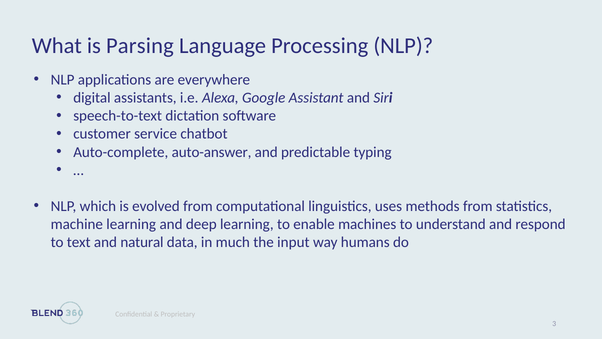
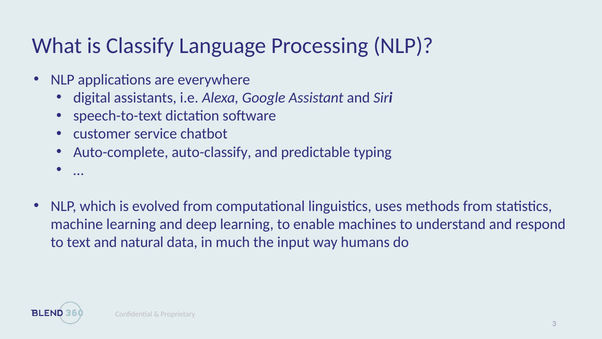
Parsing: Parsing -> Classify (140, 46)
auto-answer: auto-answer -> auto-classify (212, 152)
